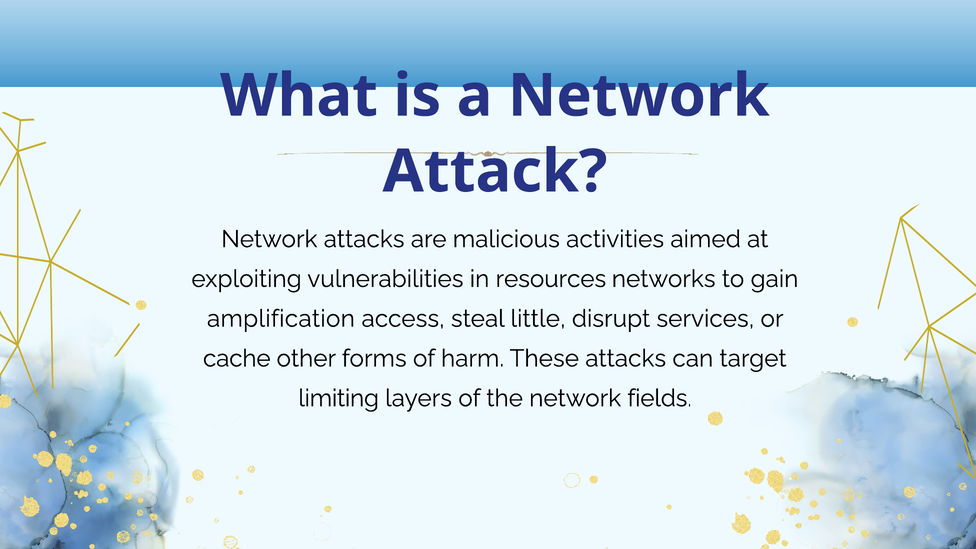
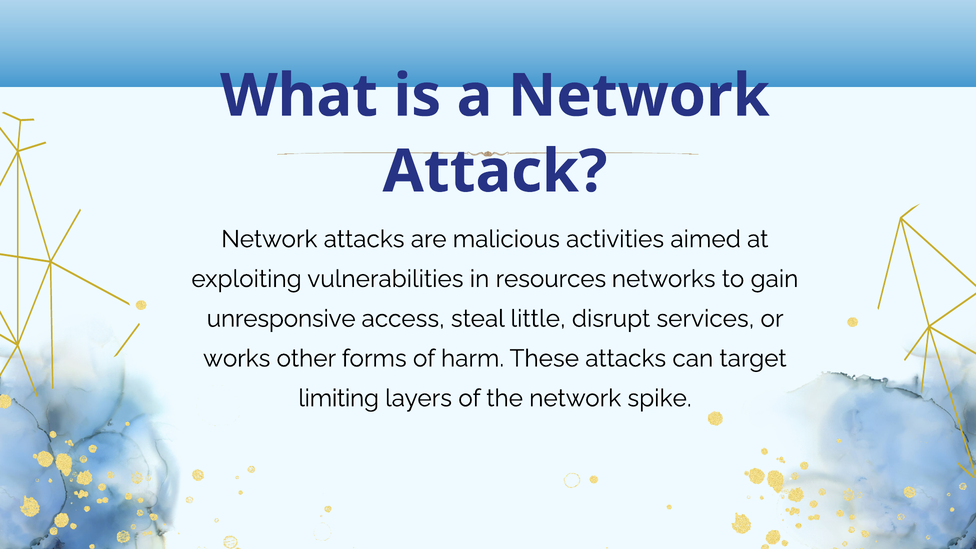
amplification: amplification -> unresponsive (281, 319)
cache: cache -> works (237, 358)
fields: fields -> spike (659, 398)
